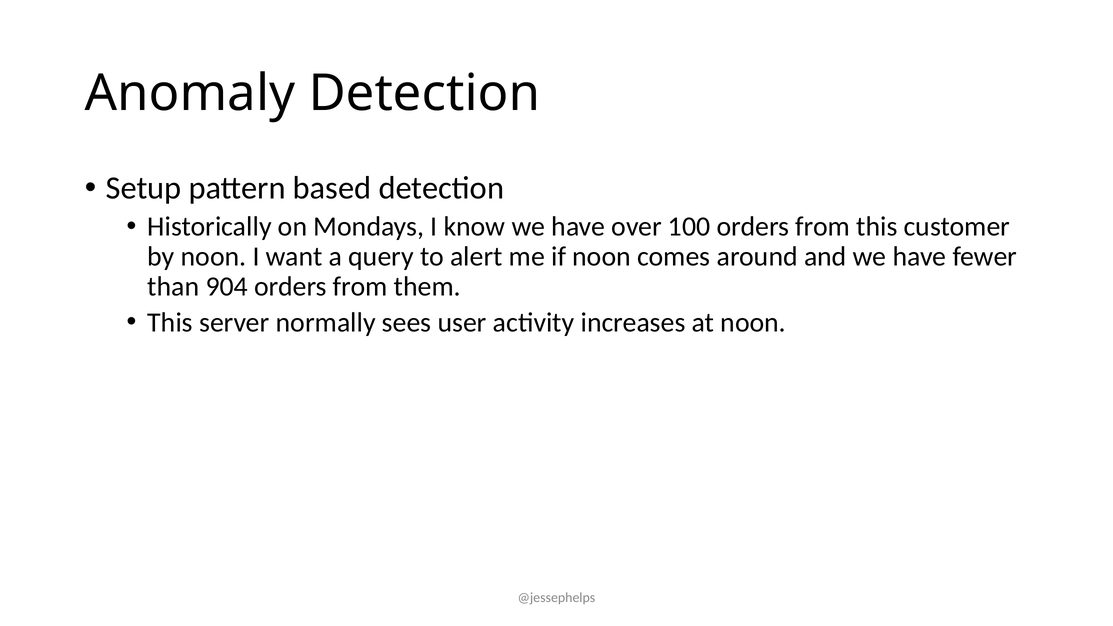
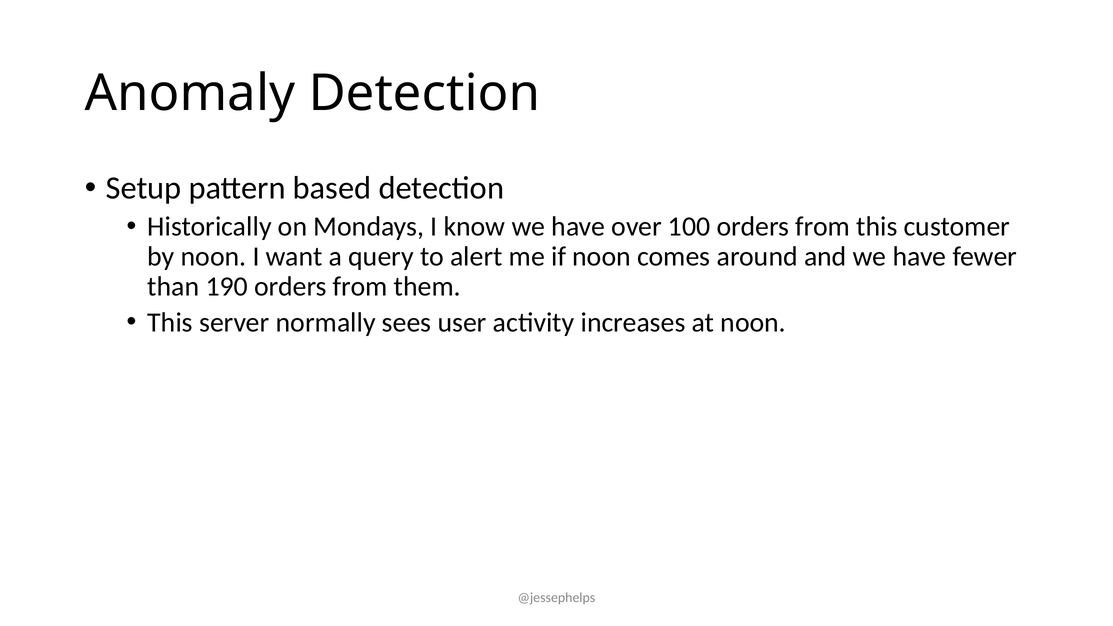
904: 904 -> 190 (227, 287)
